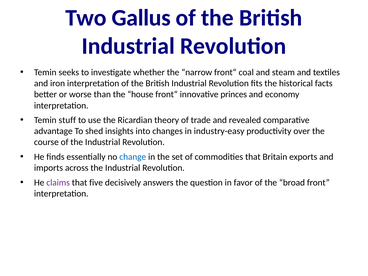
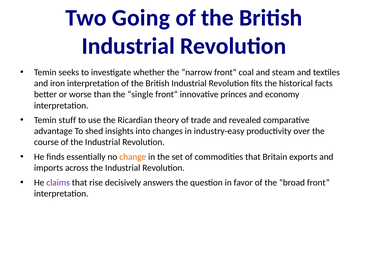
Gallus: Gallus -> Going (141, 18)
house: house -> single (140, 94)
change colour: blue -> orange (133, 157)
five: five -> rise (96, 182)
